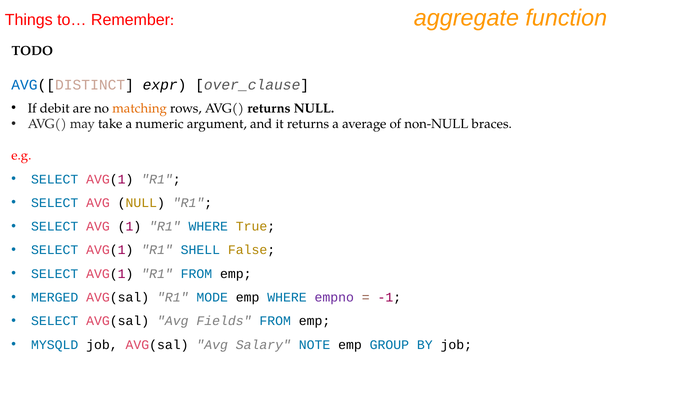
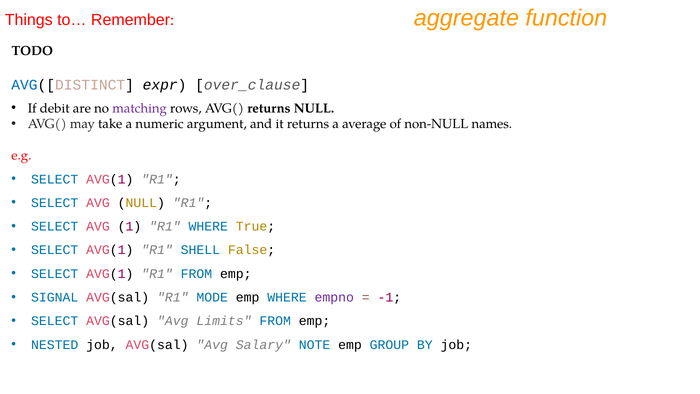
matching colour: orange -> purple (140, 108)
braces: braces -> names (492, 124)
MERGED: MERGED -> SIGNAL (55, 297)
Fields: Fields -> Limits (224, 321)
MYSQLD: MYSQLD -> NESTED (55, 344)
